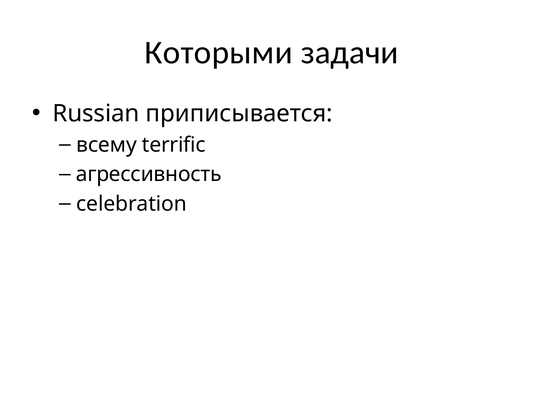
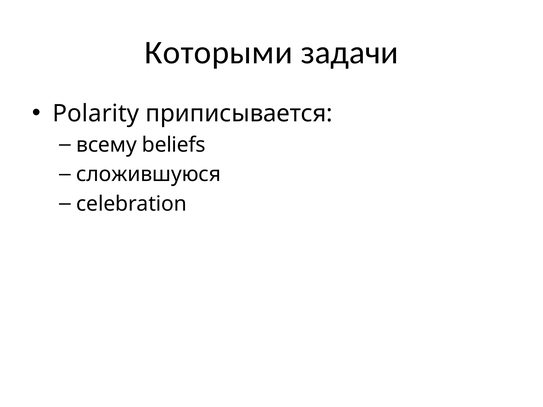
Russian: Russian -> Polarity (96, 114)
terrific: terrific -> beliefs (174, 145)
агрессивность: агрессивность -> сложившуюся (149, 174)
